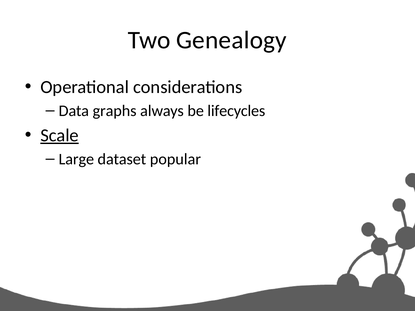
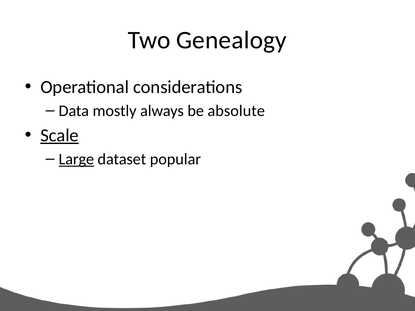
graphs: graphs -> mostly (115, 111)
lifecycles: lifecycles -> absolute (236, 111)
Large underline: none -> present (76, 159)
